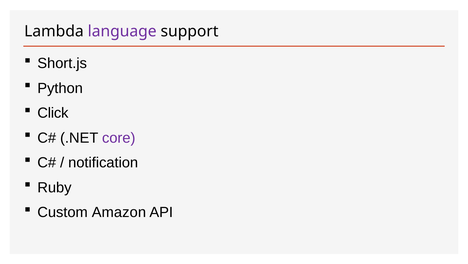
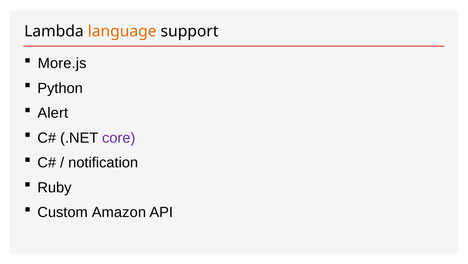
language colour: purple -> orange (122, 31)
Short.js: Short.js -> More.js (62, 63)
Click: Click -> Alert (53, 113)
